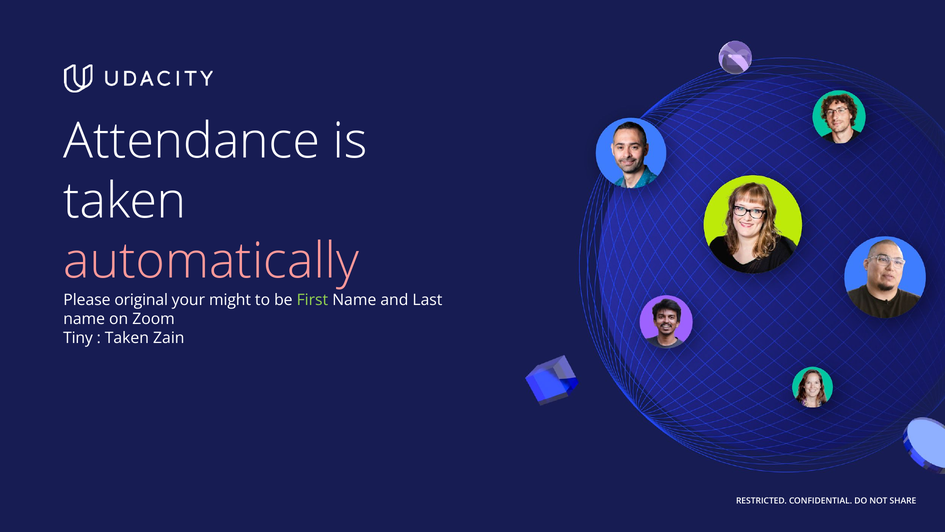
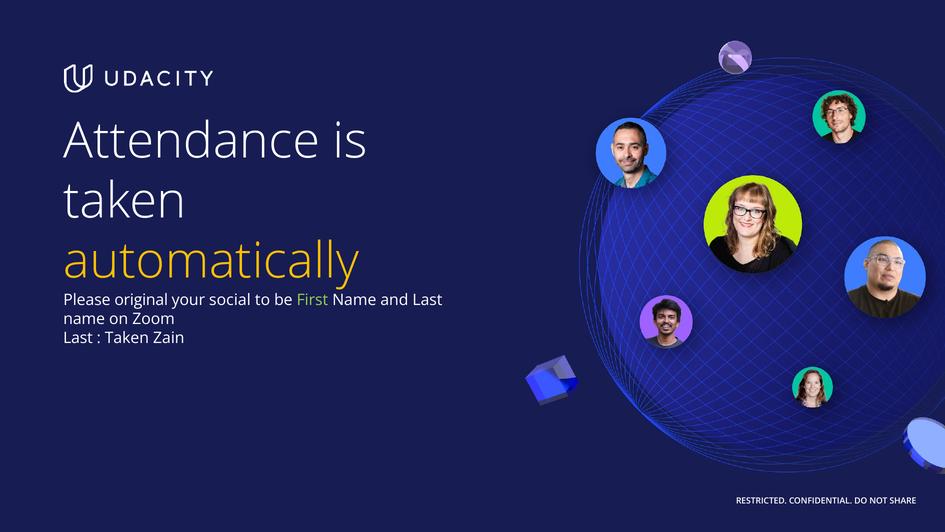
automatically colour: pink -> yellow (211, 261)
might: might -> social (230, 300)
Tiny: Tiny -> Last (78, 338)
